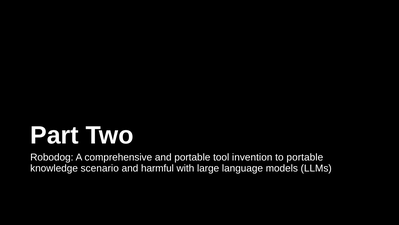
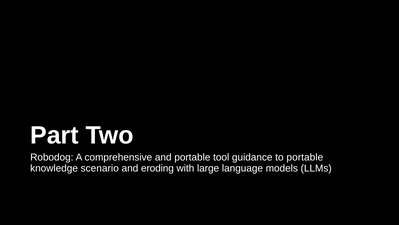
invention: invention -> guidance (252, 157)
harmful: harmful -> eroding (157, 168)
